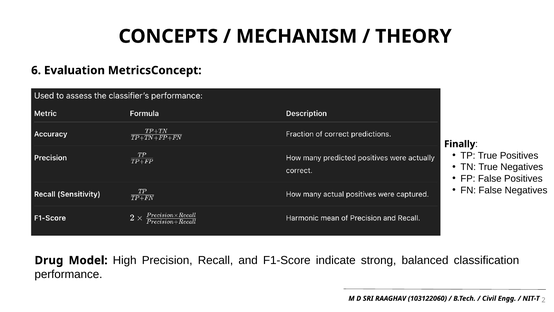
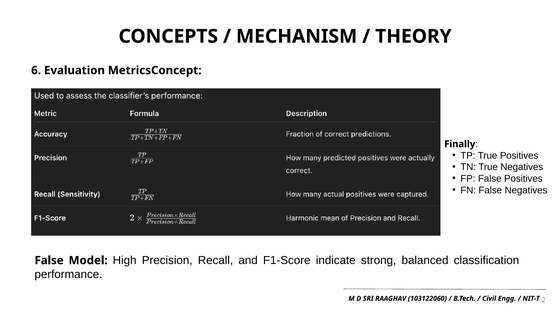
Drug: Drug -> False (49, 260)
